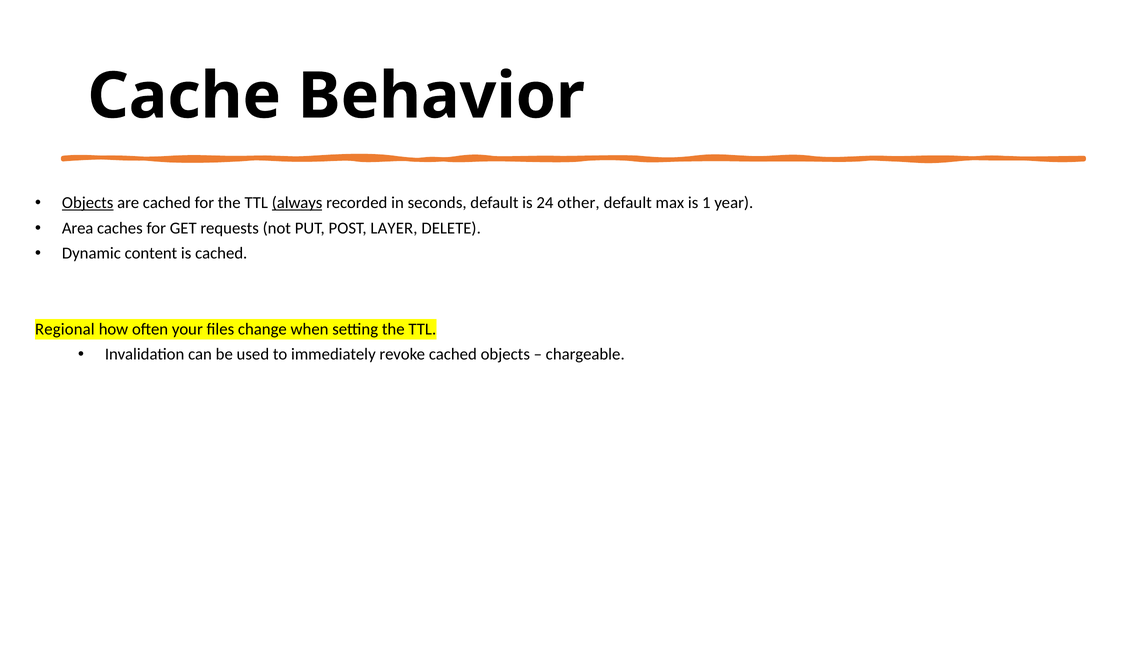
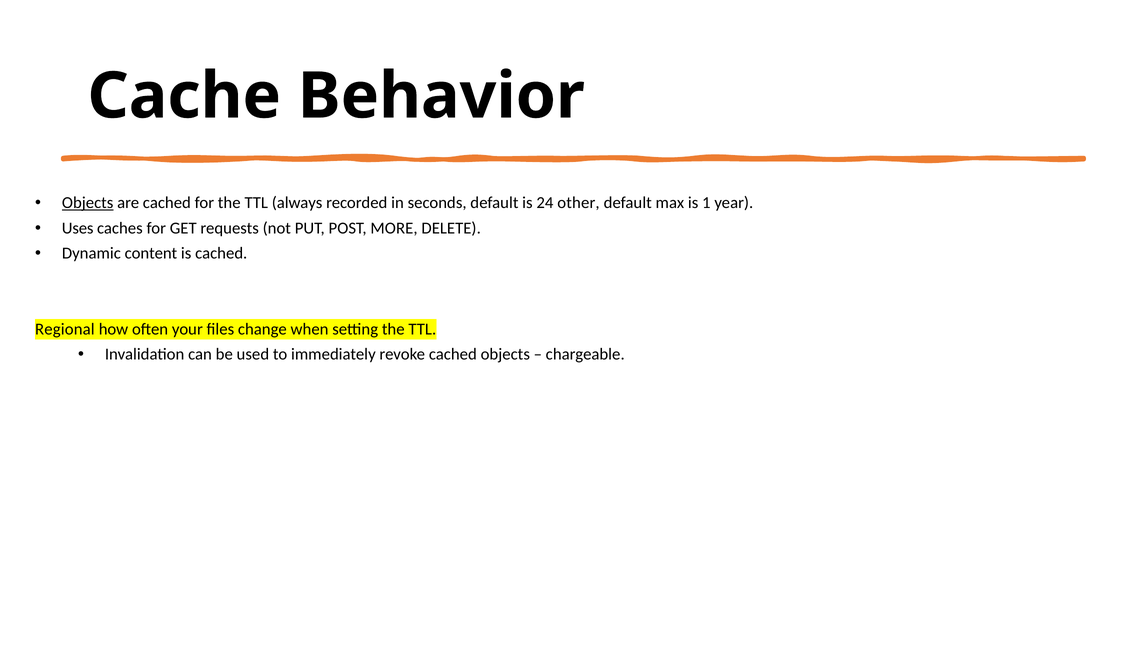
always underline: present -> none (297, 203)
Area: Area -> Uses (78, 228)
LAYER: LAYER -> MORE (394, 228)
